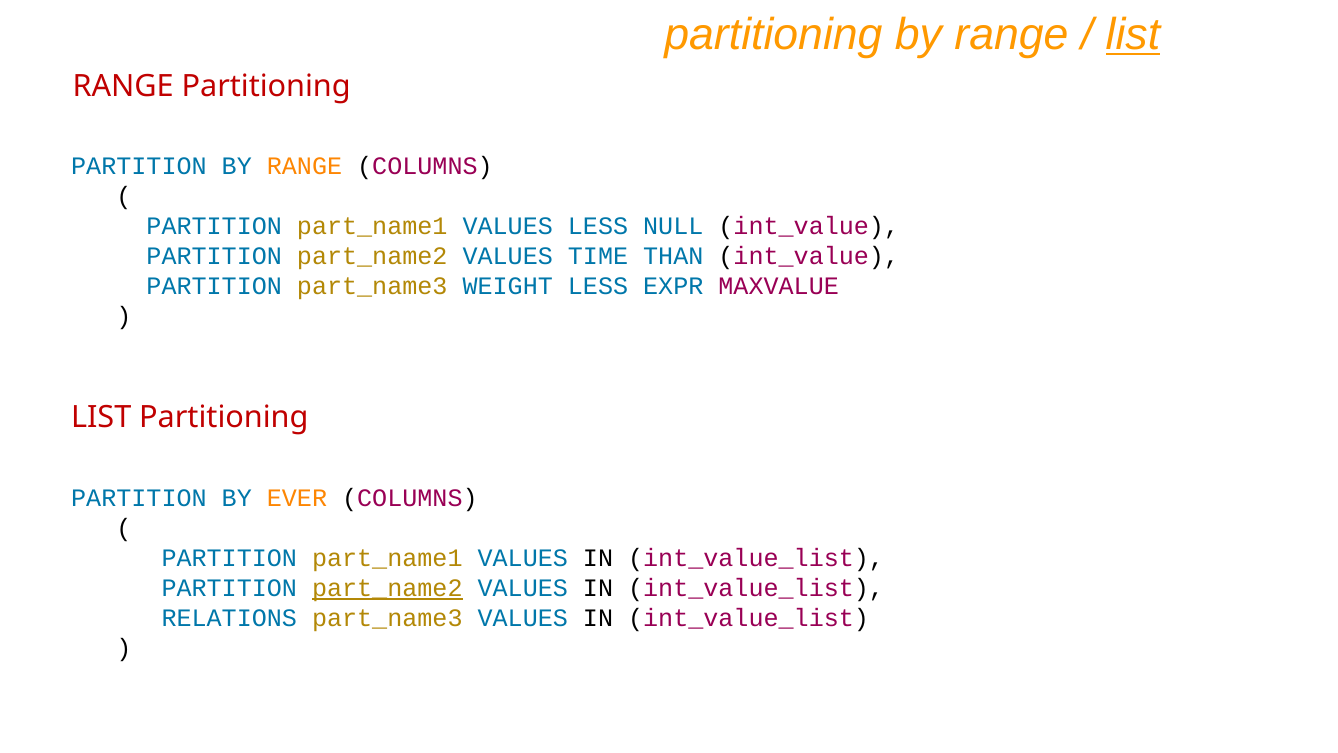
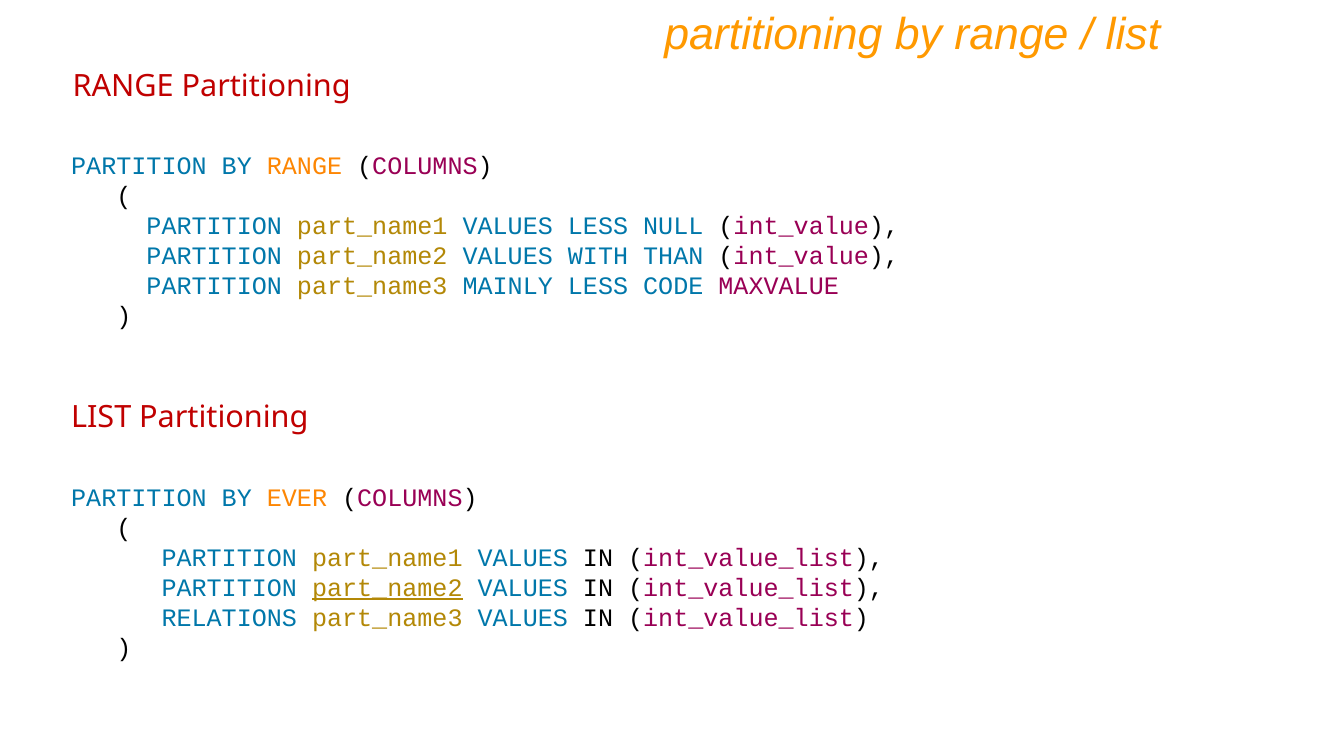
list underline: present -> none (1133, 35)
TIME: TIME -> WITH (598, 256)
WEIGHT: WEIGHT -> MAINLY (508, 286)
EXPR: EXPR -> CODE (673, 286)
